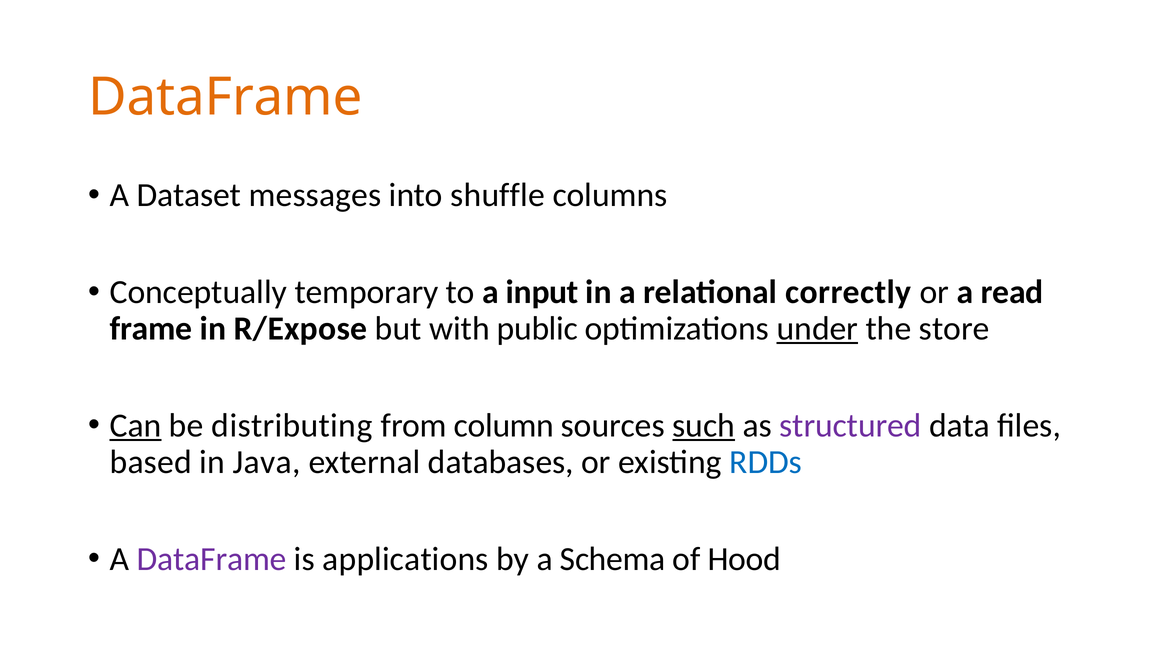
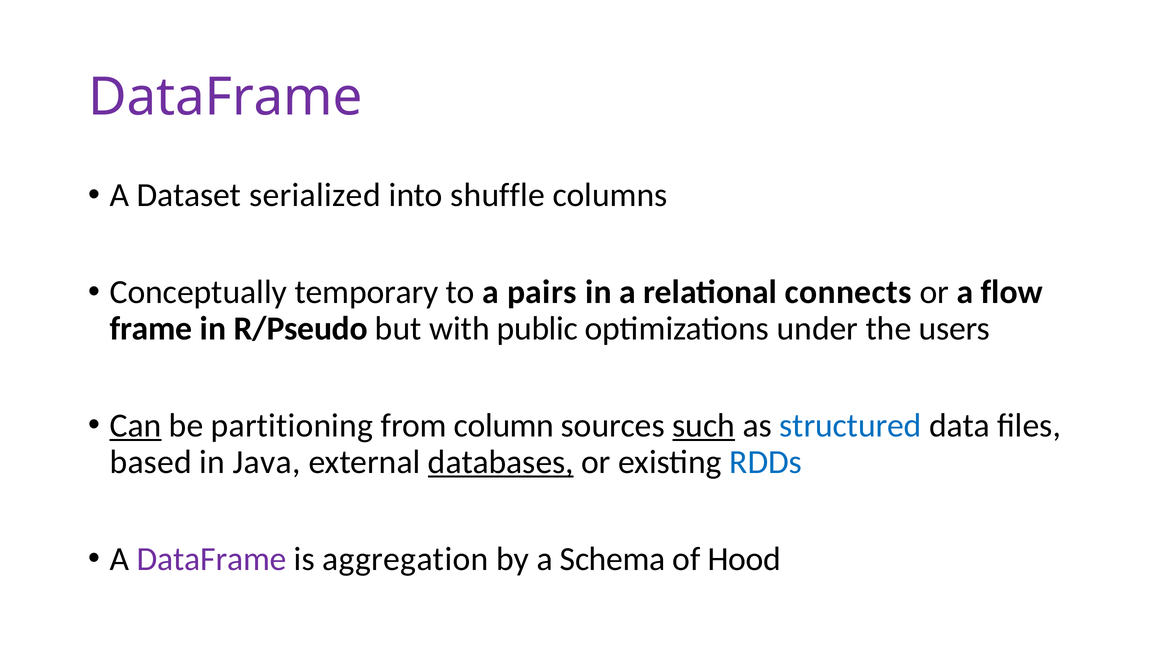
DataFrame colour: orange -> purple (225, 97)
messages: messages -> serialized (315, 195)
input: input -> pairs (542, 292)
correctly: correctly -> connects (848, 292)
read: read -> flow (1012, 292)
R/Expose: R/Expose -> R/Pseudo (301, 329)
under underline: present -> none (817, 329)
store: store -> users (955, 329)
distributing: distributing -> partitioning (292, 425)
structured colour: purple -> blue (850, 425)
databases underline: none -> present (501, 462)
applications: applications -> aggregation (405, 559)
